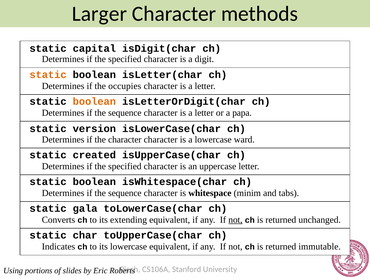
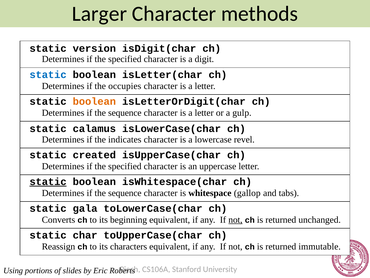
capital: capital -> version (94, 48)
static colour: orange -> blue (48, 74)
papa: papa -> gulp (242, 113)
version: version -> calamus (94, 128)
the character: character -> indicates (125, 139)
ward: ward -> revel (244, 139)
static underline: none -> present (48, 181)
minim: minim -> gallop (247, 193)
extending: extending -> beginning (129, 219)
Indicates: Indicates -> Reassign (58, 246)
its lowercase: lowercase -> characters (129, 246)
